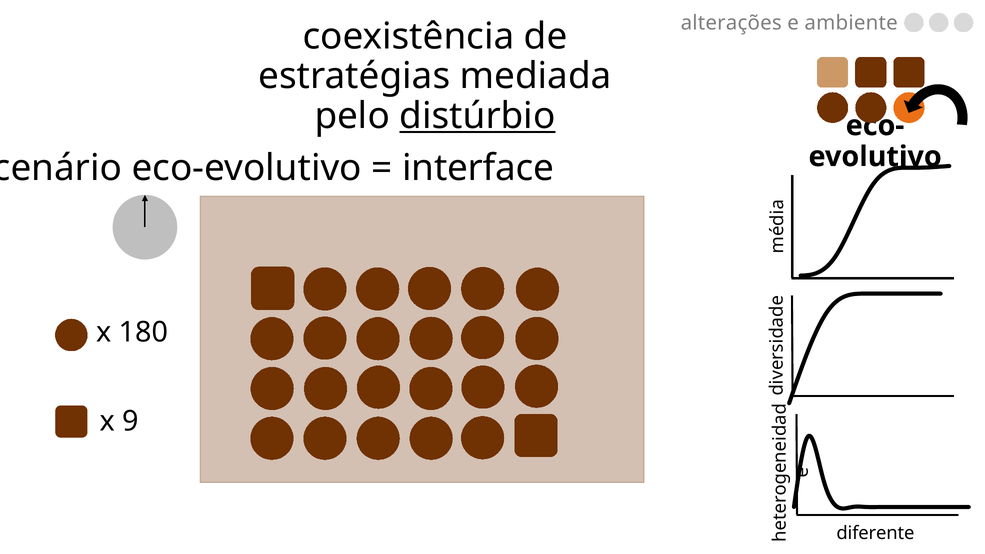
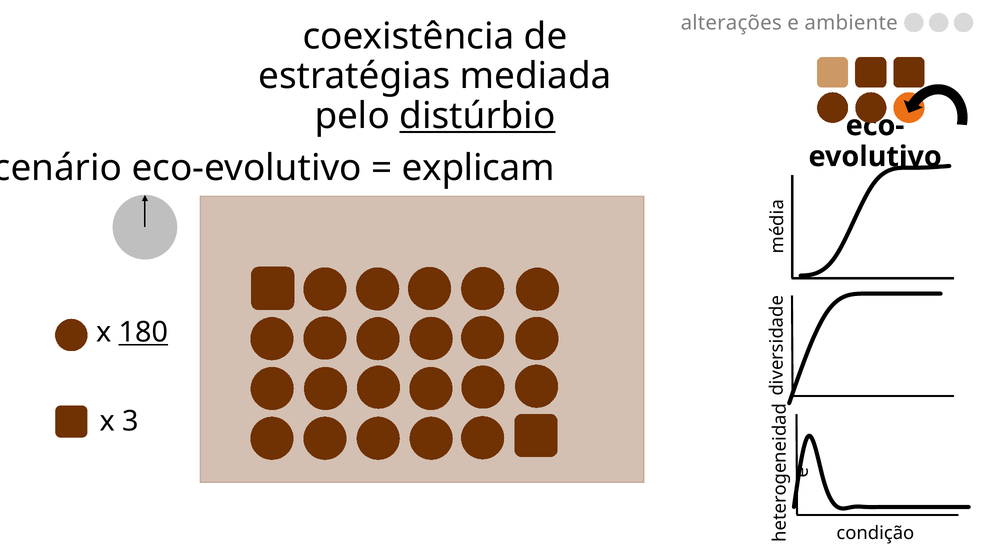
interface: interface -> explicam (478, 168)
180 underline: none -> present (143, 332)
9: 9 -> 3 (130, 421)
diferente: diferente -> condição (875, 533)
